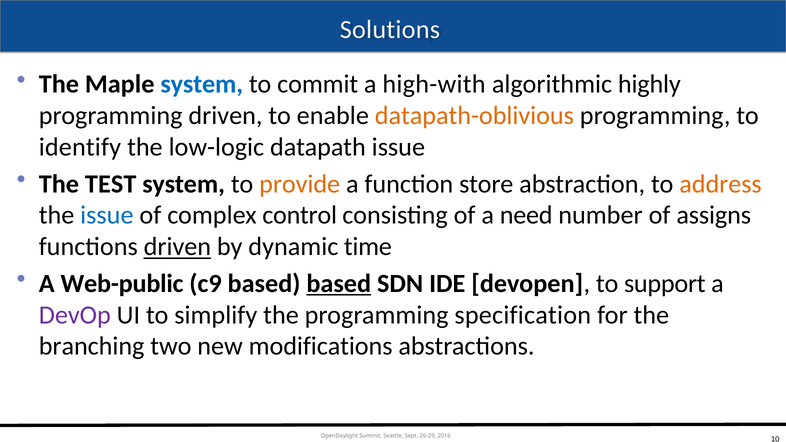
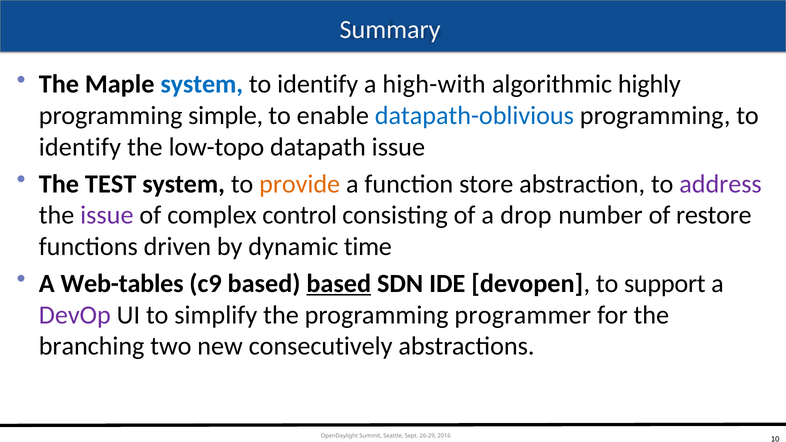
Solutions: Solutions -> Summary (390, 29)
commit: commit -> identify (318, 84)
programming driven: driven -> simple (226, 116)
datapath-oblivious colour: orange -> blue (474, 116)
low-logic: low-logic -> low-topo (216, 147)
address colour: orange -> purple (721, 184)
issue colour: blue -> purple (107, 215)
need: need -> drop (526, 215)
assigns: assigns -> restore (714, 215)
driven underline: present -> none (177, 247)
Web-public: Web-public -> Web-tables (122, 284)
specification: specification -> programmer (523, 315)
modifications: modifications -> consecutively (321, 346)
